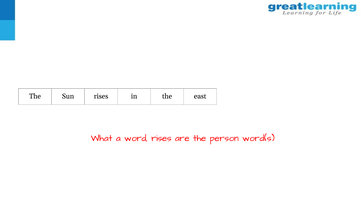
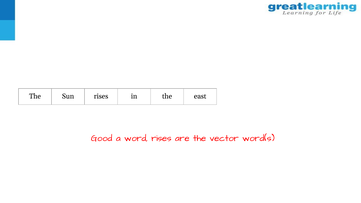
What: What -> Good (102, 138)
person: person -> vector (224, 138)
